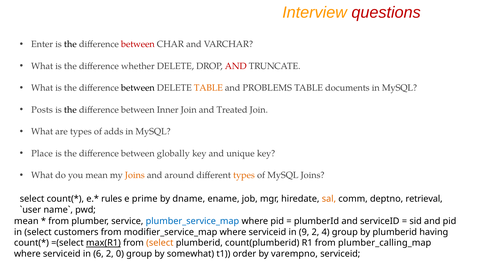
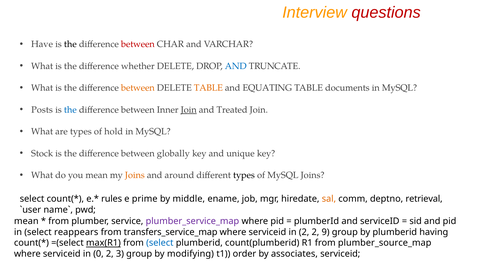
Enter: Enter -> Have (42, 44)
AND colour: red -> blue (236, 66)
between colour: black -> orange (138, 88)
PROBLEMS: PROBLEMS -> EQUATING (267, 88)
the colour: black -> blue (70, 110)
Join underline: none -> present (189, 110)
adds: adds -> hold (114, 132)
Place: Place -> Stock (42, 153)
types colour: orange -> black (244, 175)
dname: dname -> middle (189, 199)
plumber_service_map colour: blue -> purple (192, 221)
customers: customers -> reappears (76, 232)
modifier_service_map: modifier_service_map -> transfers_service_map (171, 232)
in 9: 9 -> 2 (304, 232)
4: 4 -> 9 (326, 232)
select colour: orange -> blue (160, 243)
plumber_calling_map: plumber_calling_map -> plumber_source_map (385, 243)
6: 6 -> 0 (98, 254)
0: 0 -> 3 (120, 254)
somewhat: somewhat -> modifying (190, 254)
varempno: varempno -> associates (294, 254)
